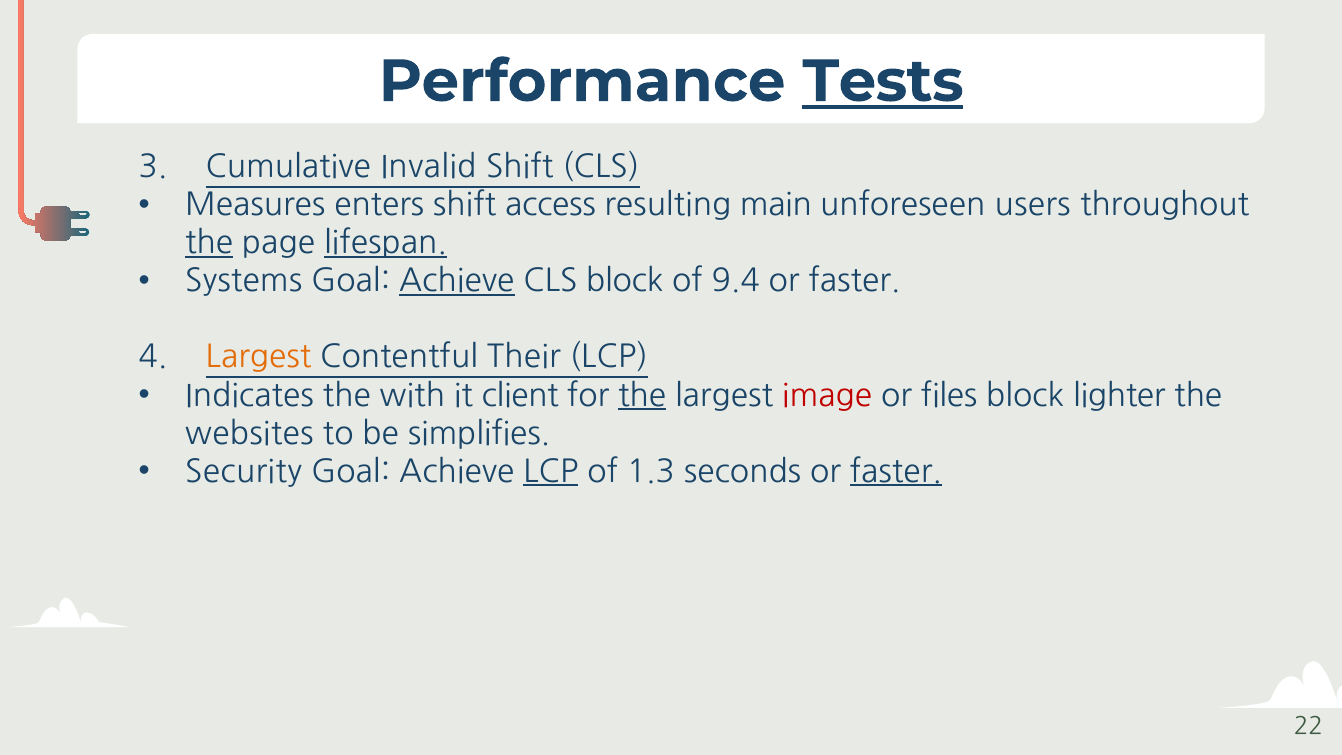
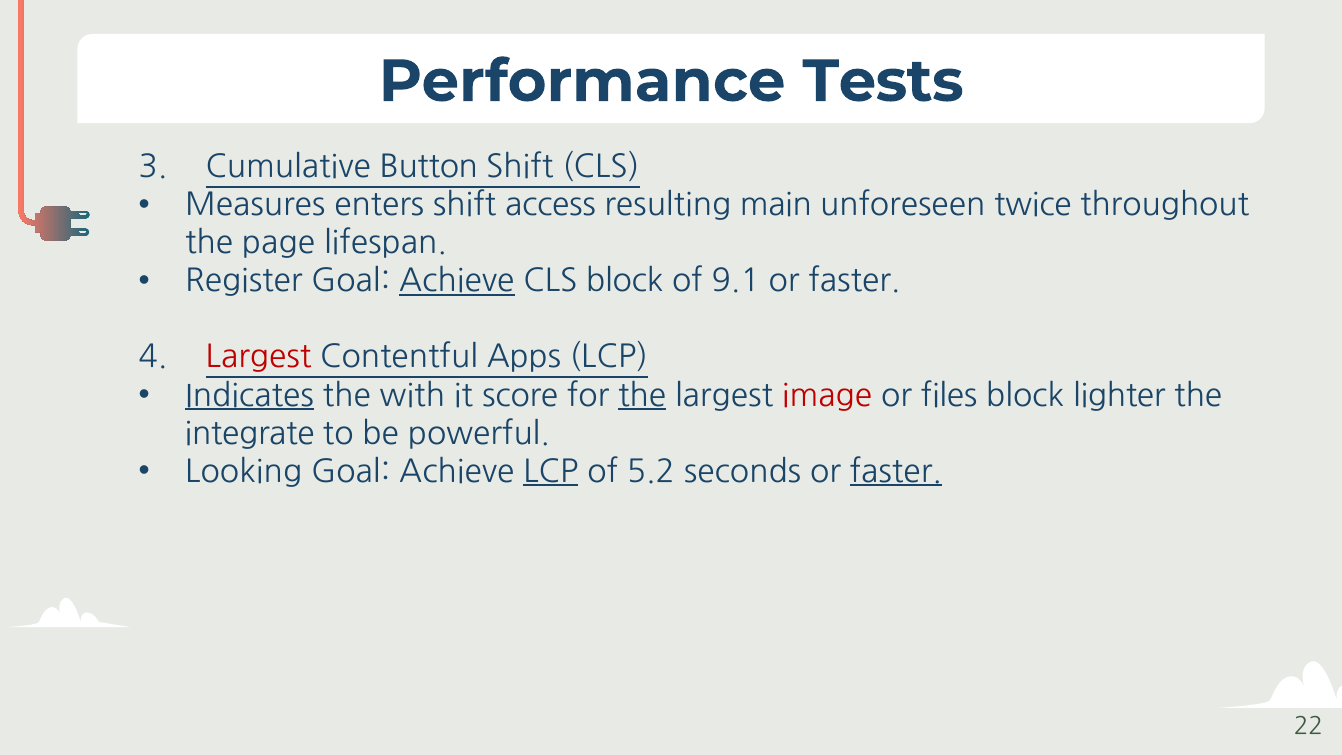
Tests underline: present -> none (883, 81)
Invalid: Invalid -> Button (429, 167)
users: users -> twice (1033, 205)
the underline: present -> none (209, 243)
lifespan underline: present -> none (385, 243)
Systems: Systems -> Register (244, 281)
9.4: 9.4 -> 9.1 (736, 281)
Largest colour: orange -> red (258, 357)
Their: Their -> Apps (524, 357)
Indicates underline: none -> present (249, 396)
client: client -> score (520, 396)
websites: websites -> integrate (250, 434)
simplifies: simplifies -> powerful (479, 434)
Security: Security -> Looking (244, 472)
1.3: 1.3 -> 5.2 (651, 472)
